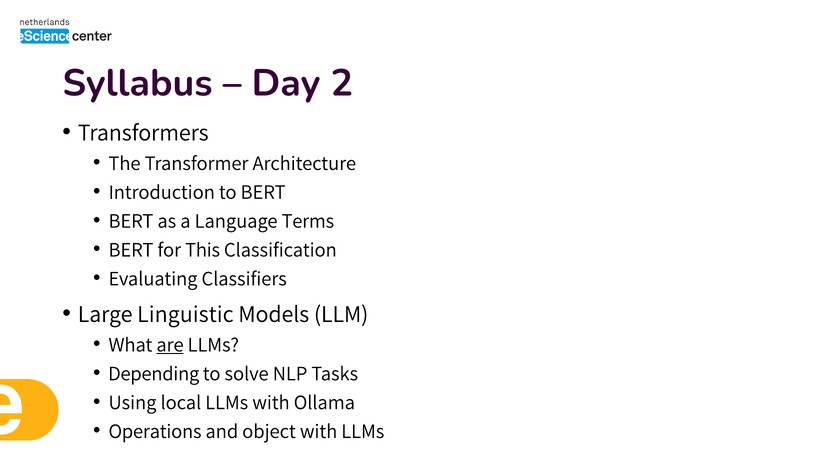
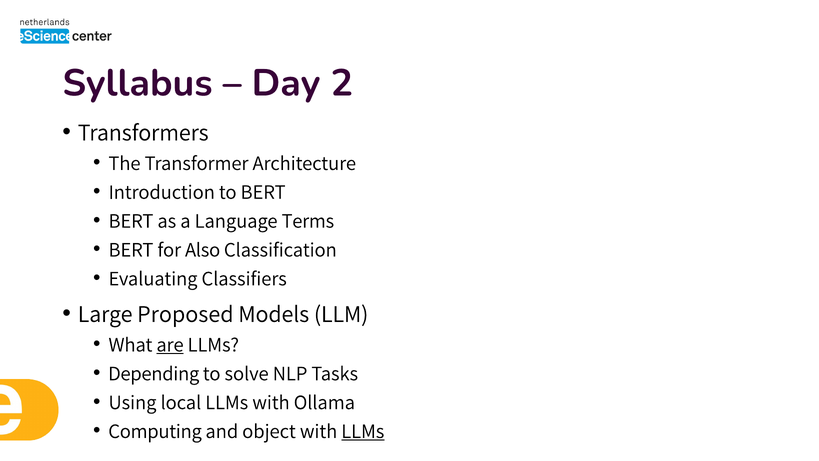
This: This -> Also (203, 250)
Linguistic: Linguistic -> Proposed (185, 314)
Operations: Operations -> Computing (155, 431)
LLMs underline: none -> present (363, 431)
